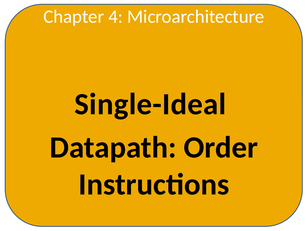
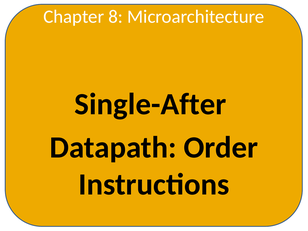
4: 4 -> 8 (116, 17)
Single-Ideal: Single-Ideal -> Single-After (150, 104)
